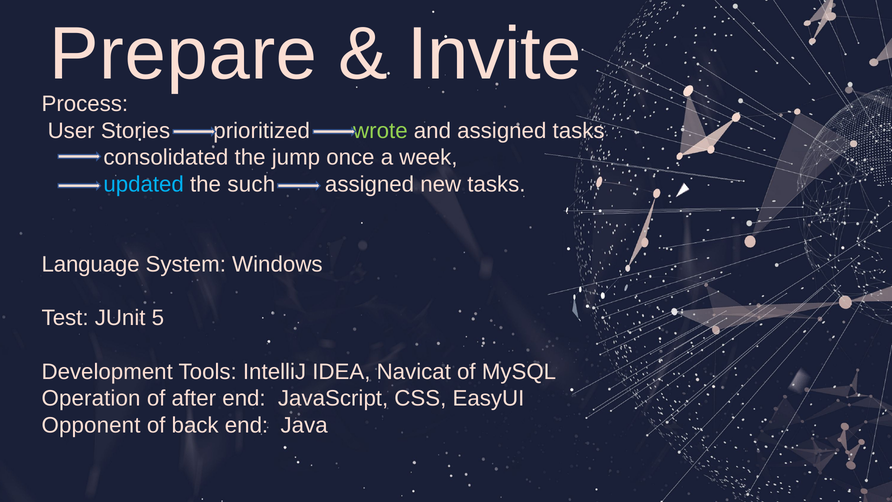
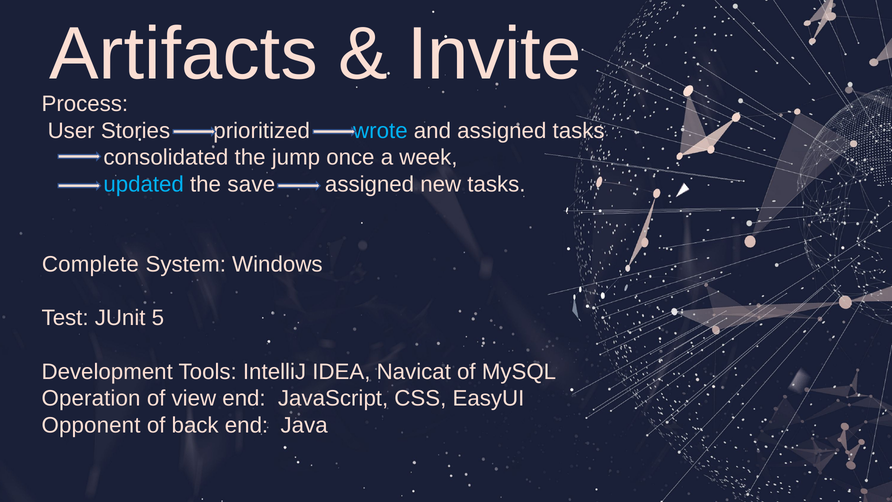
Prepare: Prepare -> Artifacts (184, 54)
wrote colour: light green -> light blue (380, 131)
such: such -> save (251, 184)
Language: Language -> Complete (90, 264)
after: after -> view (194, 398)
